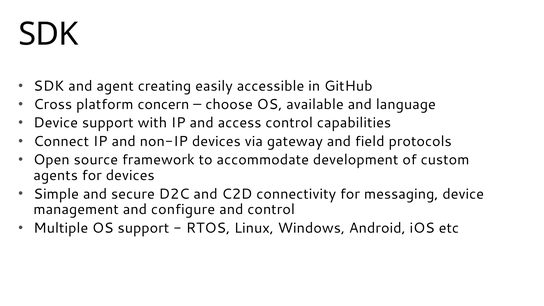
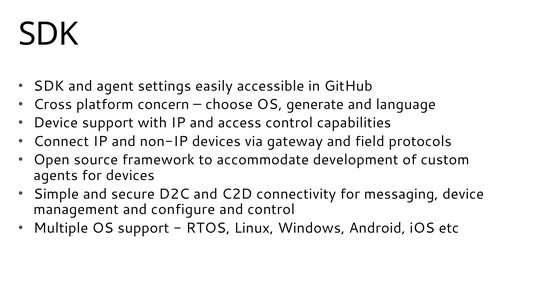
creating: creating -> settings (164, 86)
available: available -> generate (315, 104)
